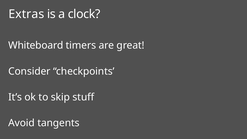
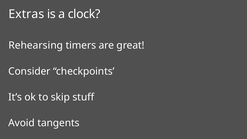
Whiteboard: Whiteboard -> Rehearsing (36, 45)
